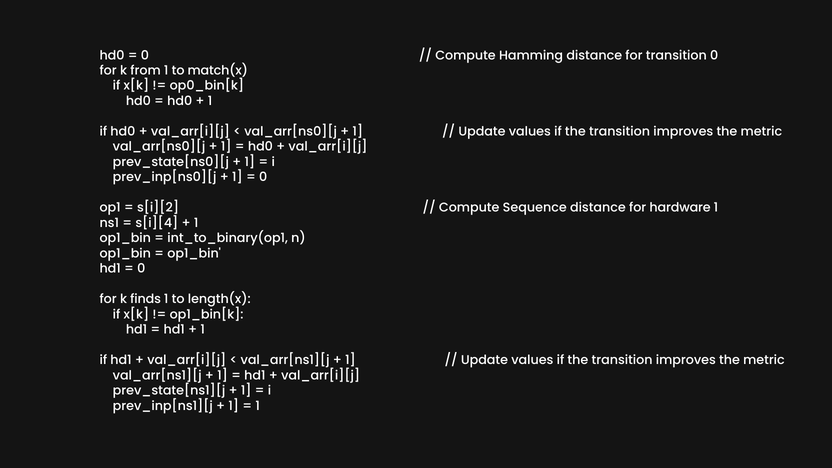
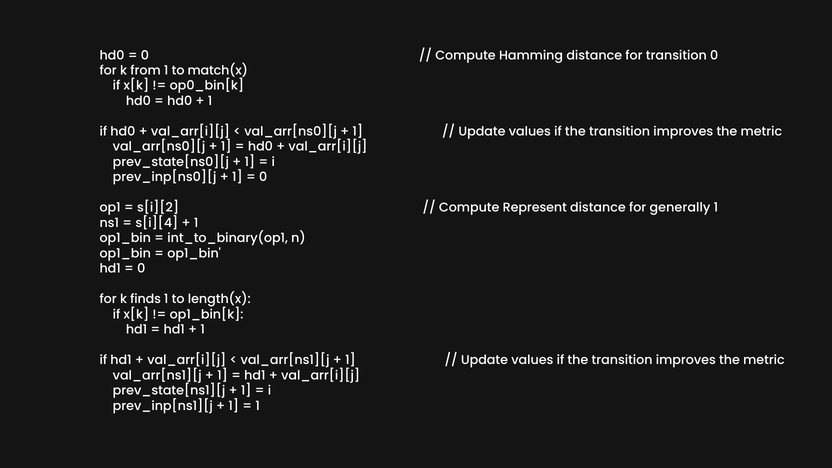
Sequence: Sequence -> Represent (535, 208)
hardware: hardware -> generally (680, 208)
